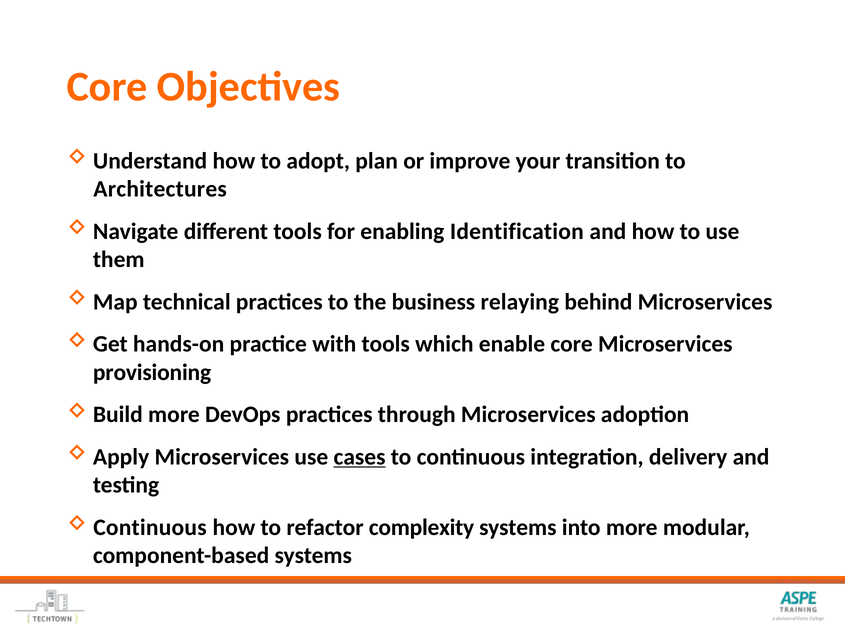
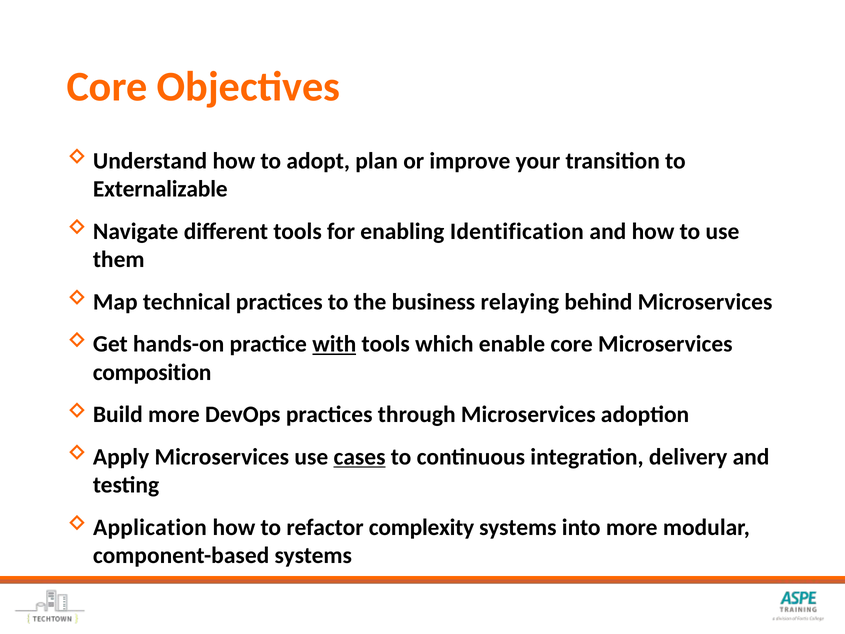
Architectures: Architectures -> Externalizable (160, 189)
with underline: none -> present (334, 344)
provisioning: provisioning -> composition (152, 372)
Continuous: Continuous -> Application (150, 527)
